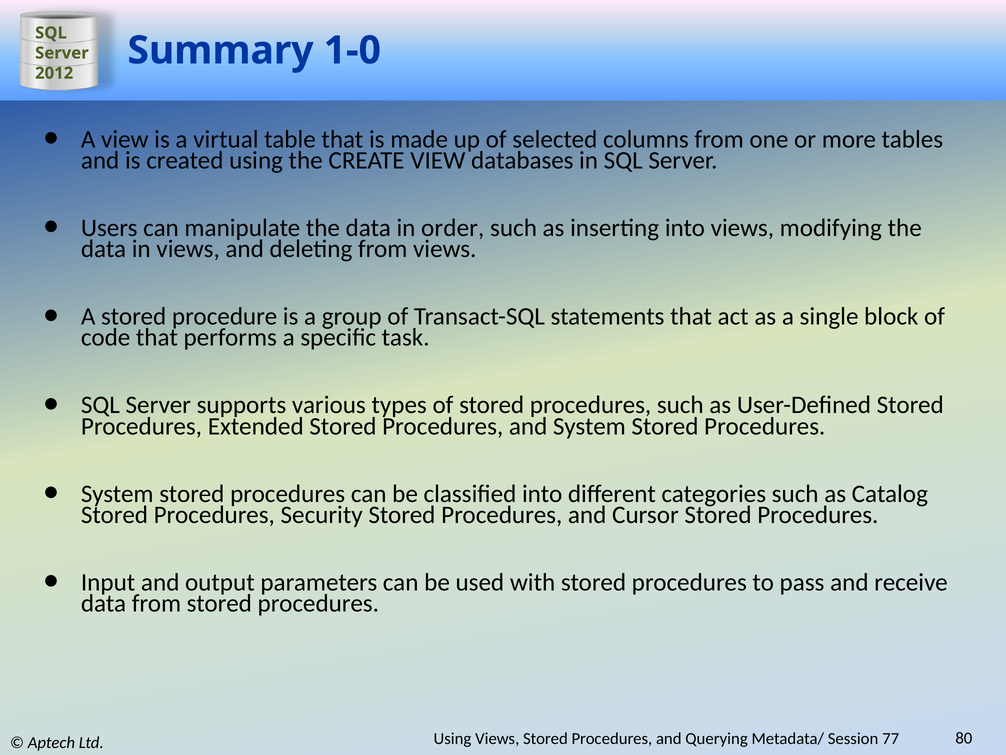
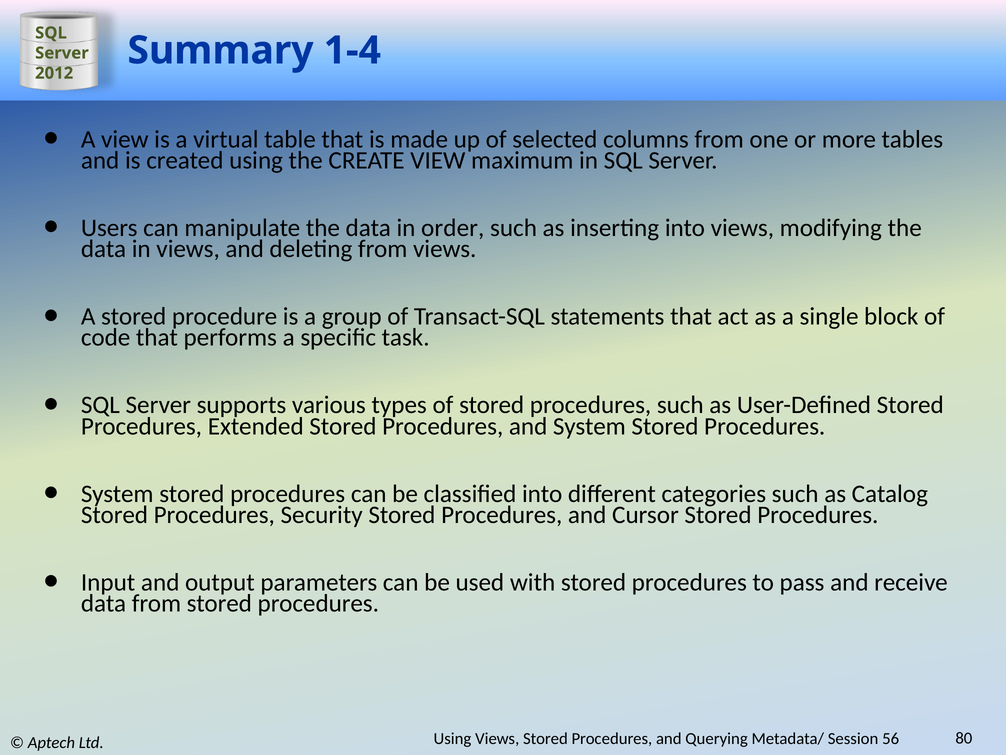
1-0: 1-0 -> 1-4 (352, 50)
databases: databases -> maximum (522, 160)
77: 77 -> 56 (891, 738)
